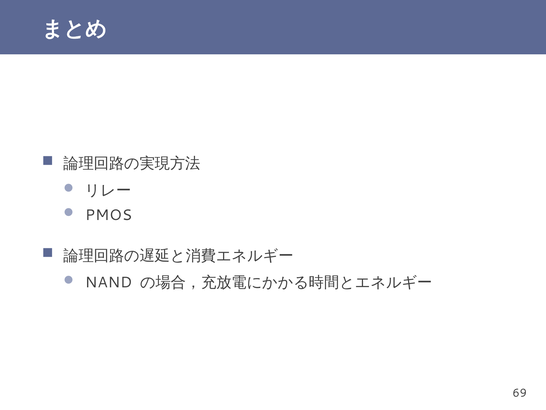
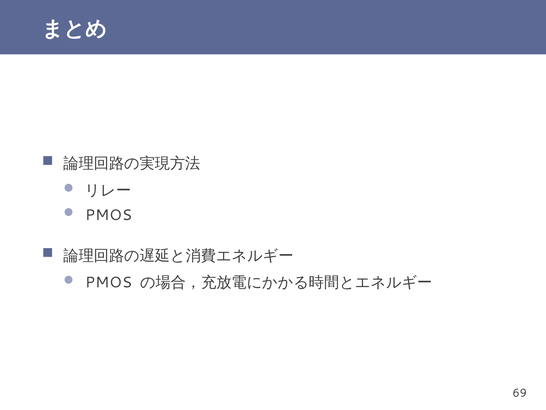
NAND: NAND -> PMOS (109, 282)
